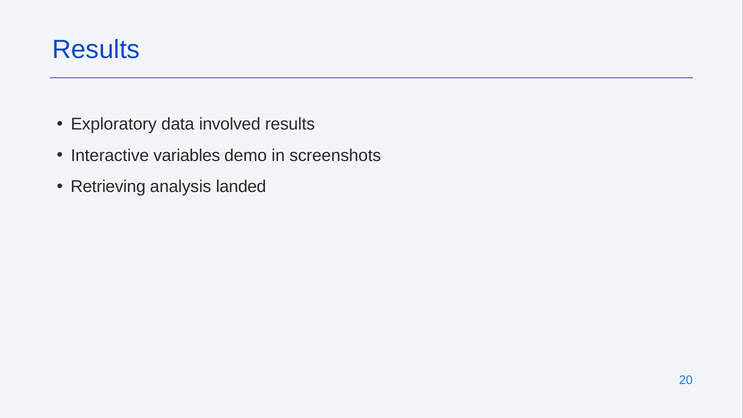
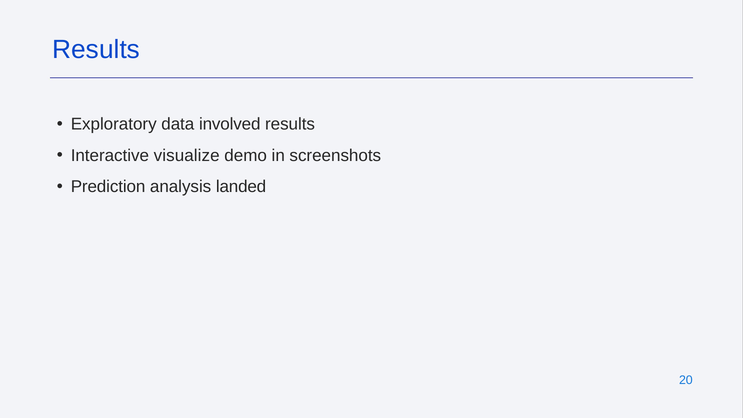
variables: variables -> visualize (187, 156)
Retrieving: Retrieving -> Prediction (108, 187)
